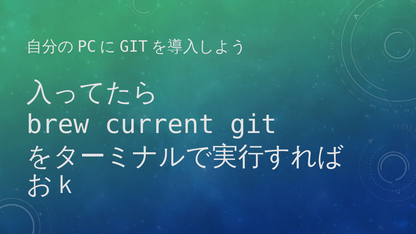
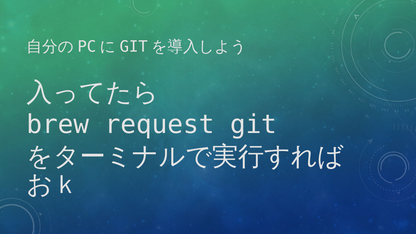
current: current -> request (160, 125)
